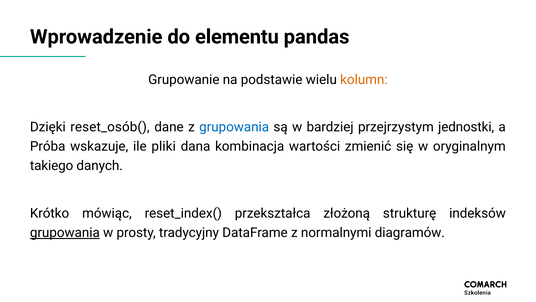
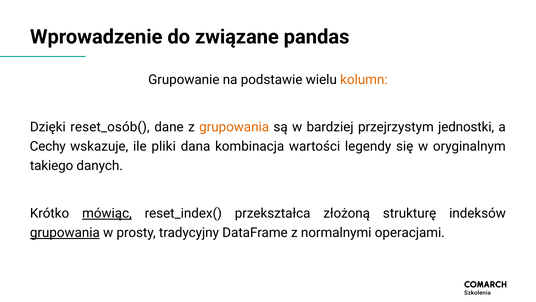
elementu: elementu -> związane (237, 37)
grupowania colour: blue -> orange (234, 127)
Próba: Próba -> Cechy (48, 146)
zmienić: zmienić -> legendy (368, 146)
mówiąc underline: none -> present (107, 213)
diagramów: diagramów -> operacjami (410, 232)
